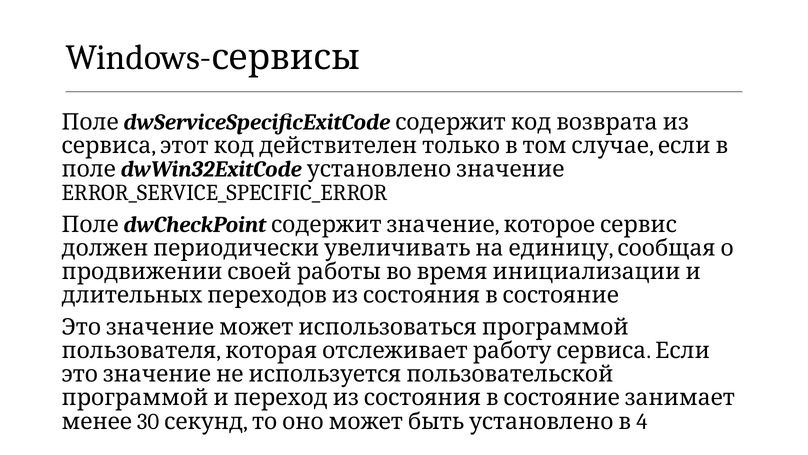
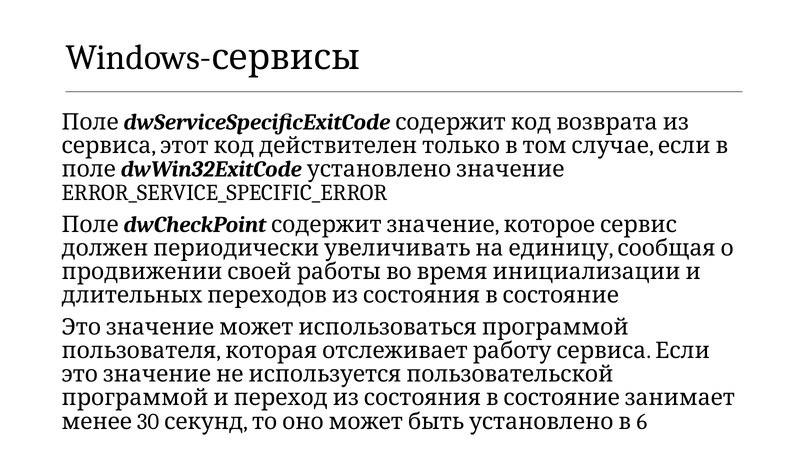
4: 4 -> 6 (642, 421)
